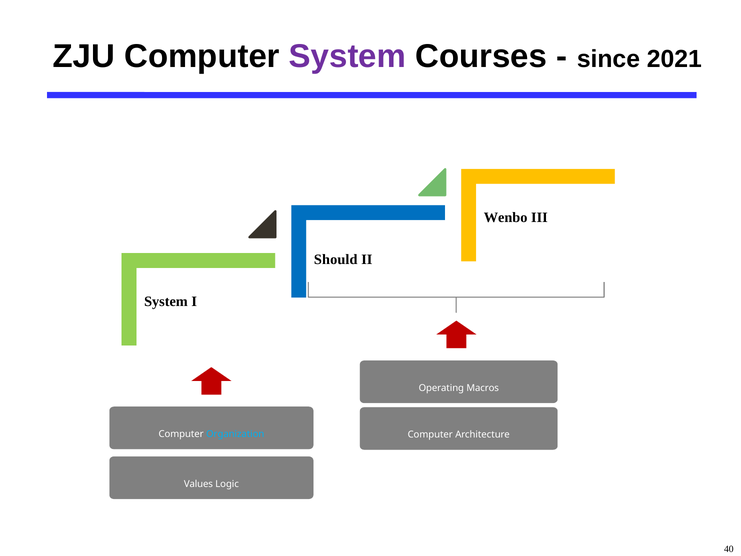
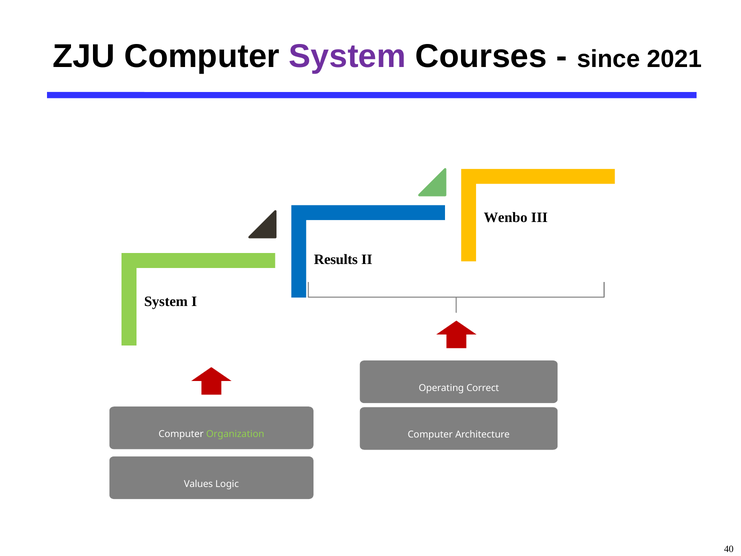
Should: Should -> Results (336, 259)
Macros: Macros -> Correct (483, 388)
Organization colour: light blue -> light green (235, 434)
